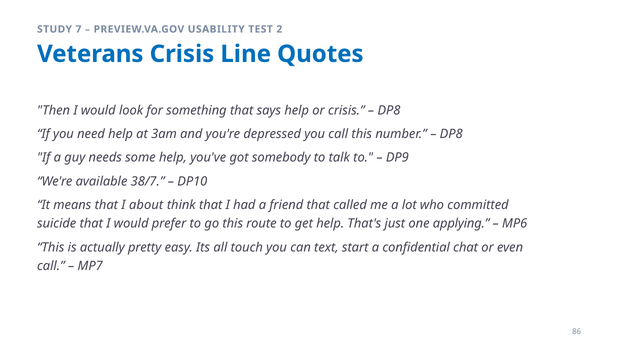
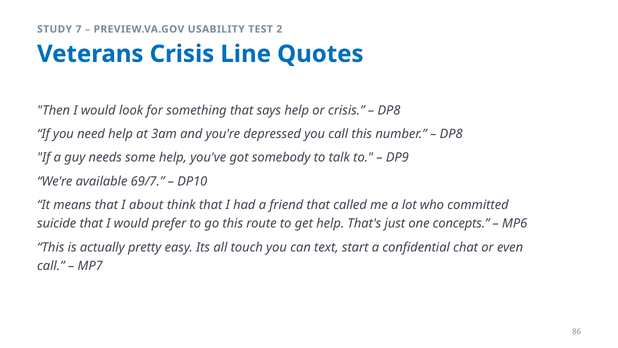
38/7: 38/7 -> 69/7 (148, 181)
applying: applying -> concepts (461, 223)
